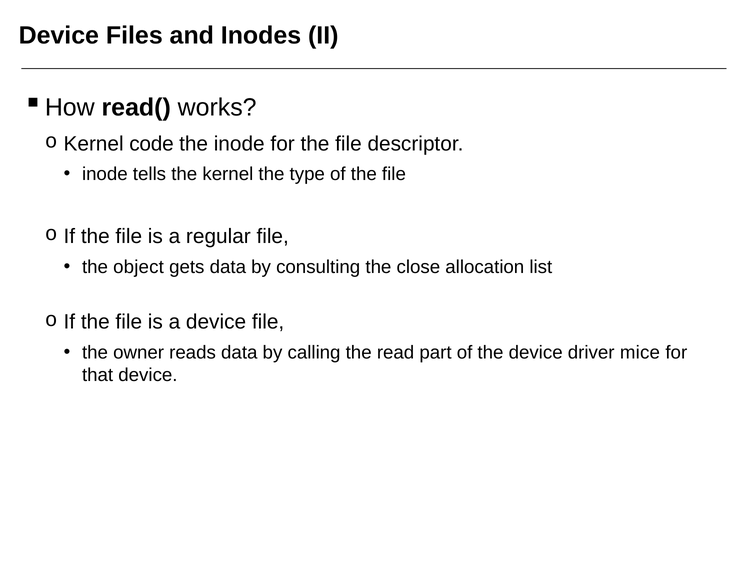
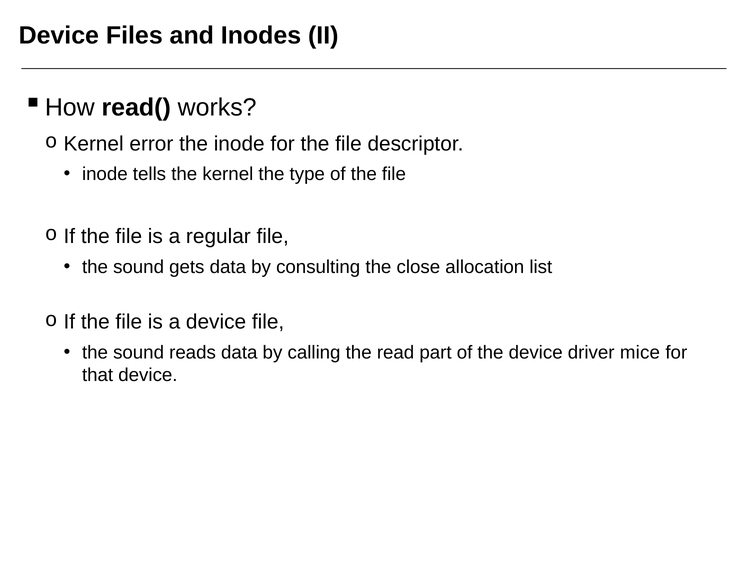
code: code -> error (151, 144)
object: object -> sound (139, 267)
owner: owner -> sound (139, 352)
